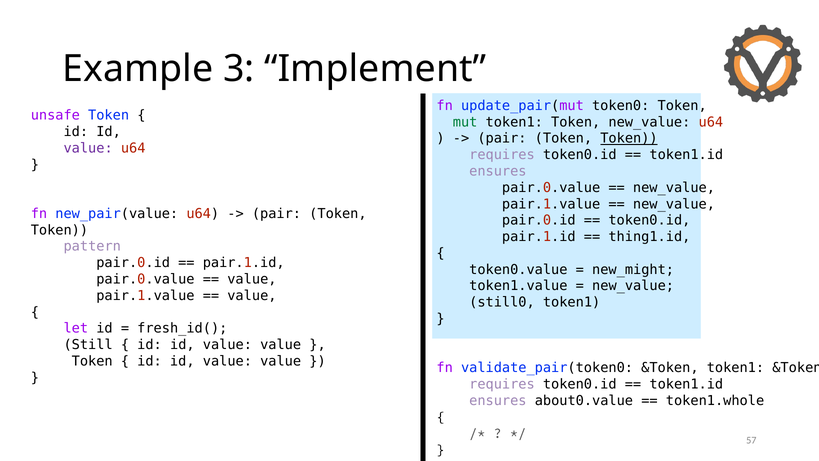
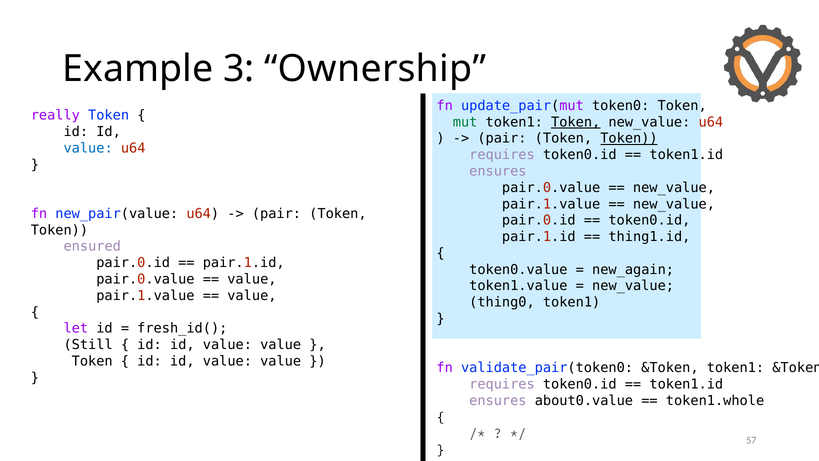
Implement: Implement -> Ownership (375, 69)
unsafe: unsafe -> really (55, 115)
Token underline: none -> present (576, 122)
value colour: purple -> blue (88, 148)
pattern: pattern -> ensured (92, 246)
new_might: new_might -> new_again (633, 269)
still0: still0 -> thing0 (502, 302)
